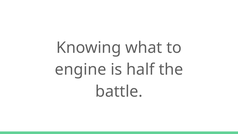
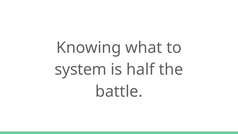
engine: engine -> system (81, 69)
